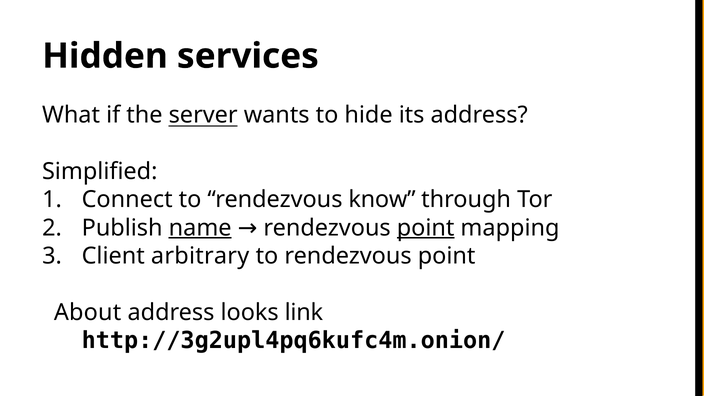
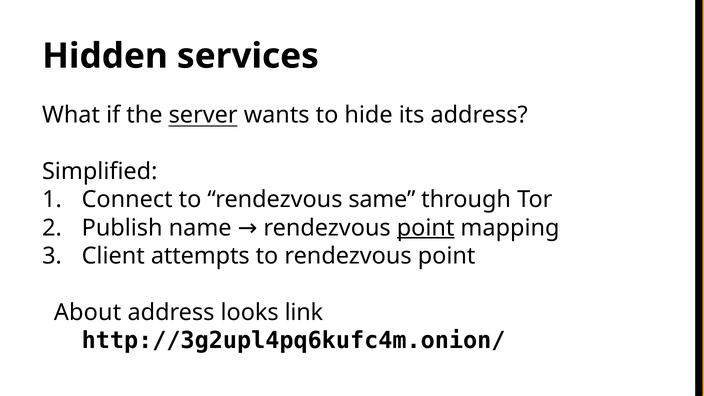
know: know -> same (382, 200)
name underline: present -> none (200, 228)
arbitrary: arbitrary -> attempts (200, 256)
